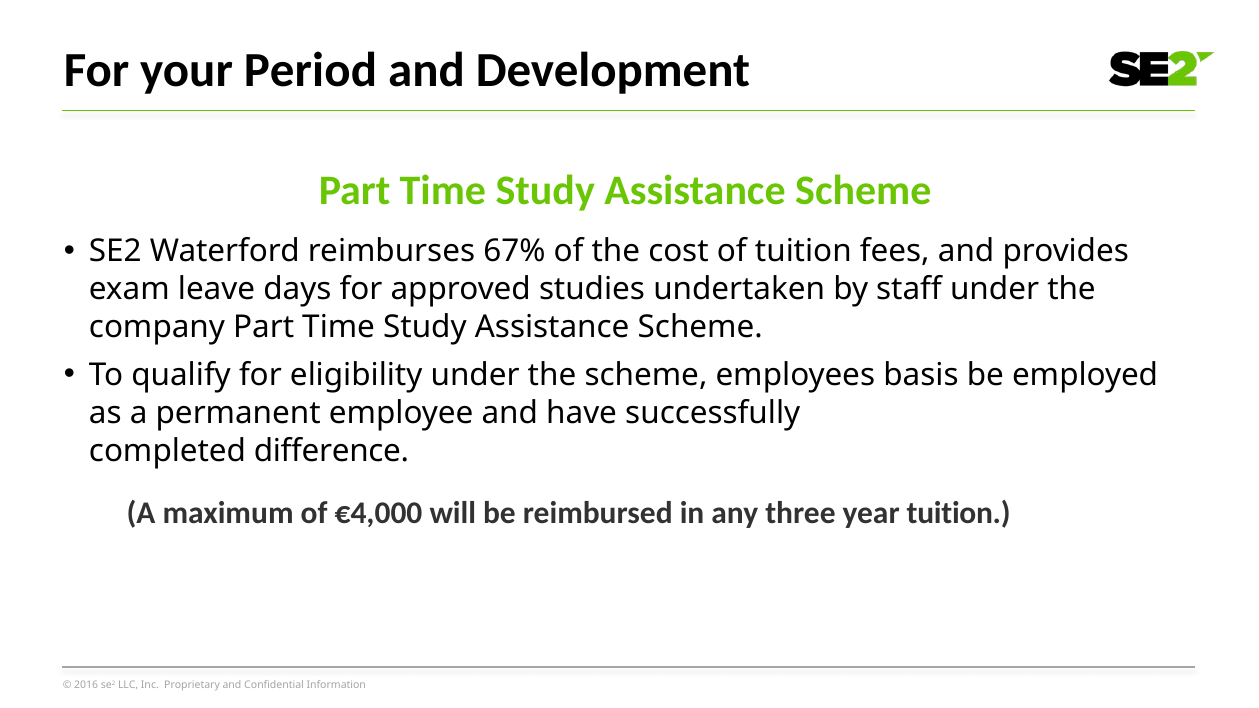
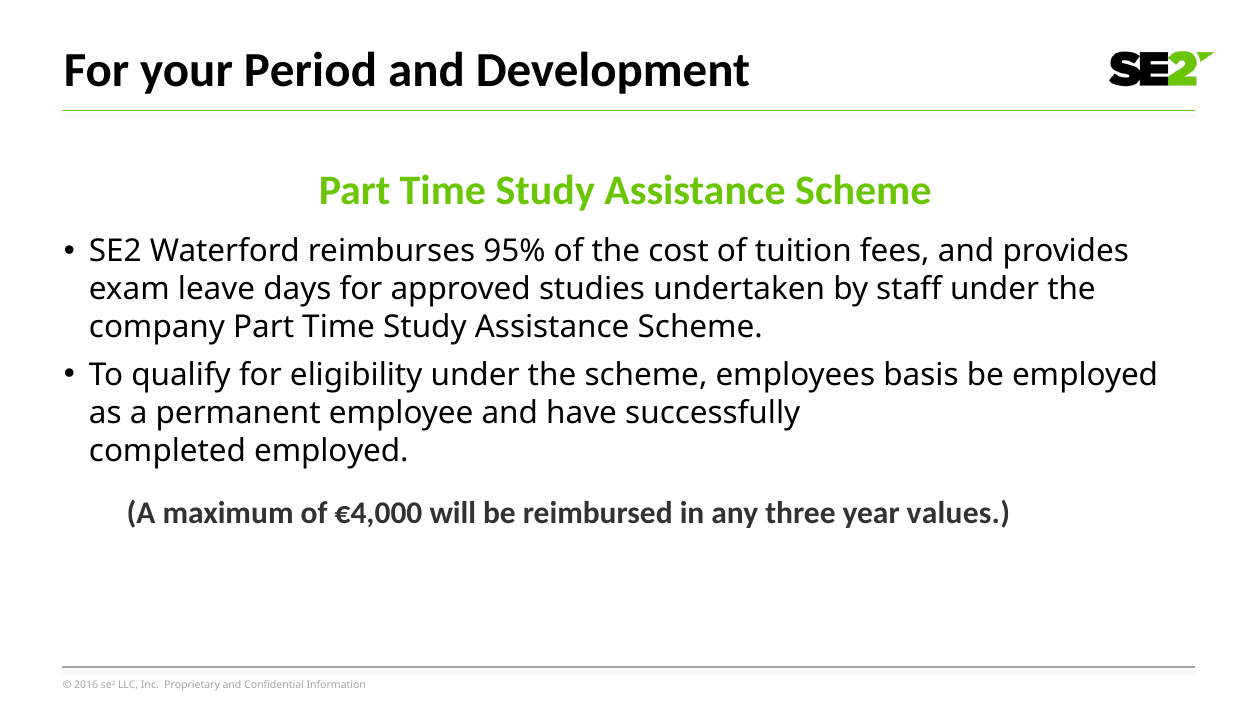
67%: 67% -> 95% (514, 251)
completed difference: difference -> employed (331, 451)
year tuition: tuition -> values (958, 513)
